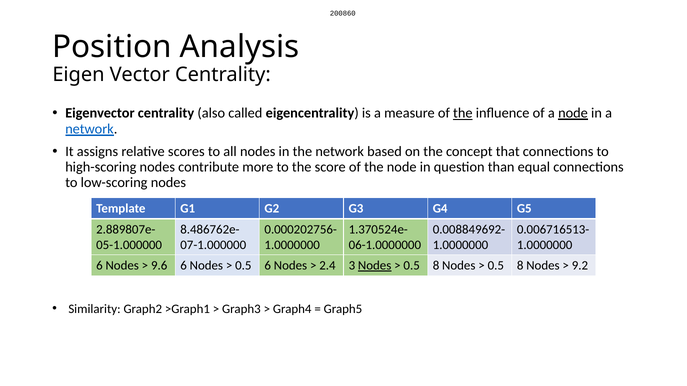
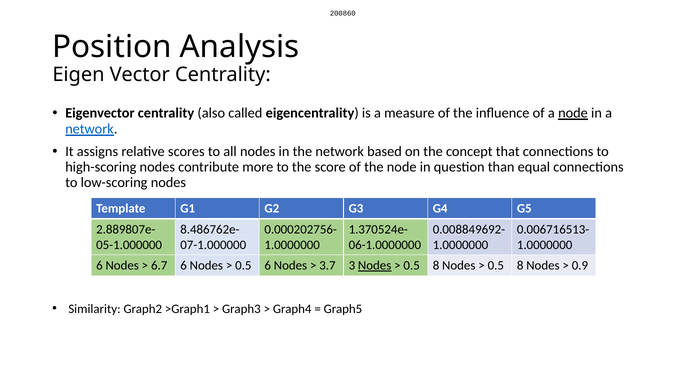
the underline: present -> none (463, 113)
9.6: 9.6 -> 6.7 (159, 266)
2.4: 2.4 -> 3.7 (327, 266)
9.2: 9.2 -> 0.9 (580, 266)
